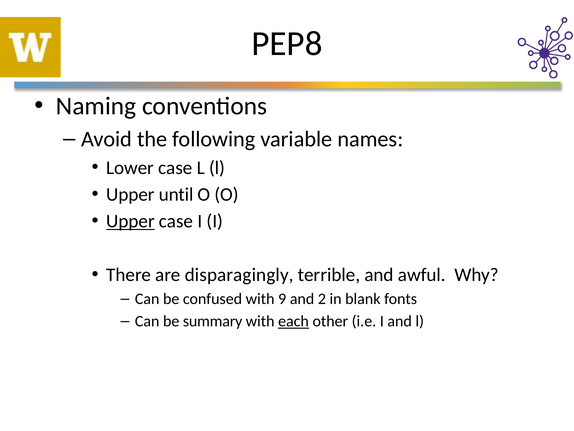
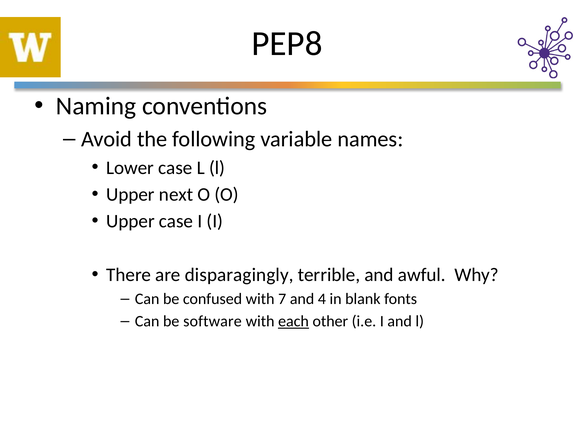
until: until -> next (176, 194)
Upper underline: present -> none (130, 221)
9: 9 -> 7 (282, 299)
2: 2 -> 4 (322, 299)
summary: summary -> software (212, 321)
